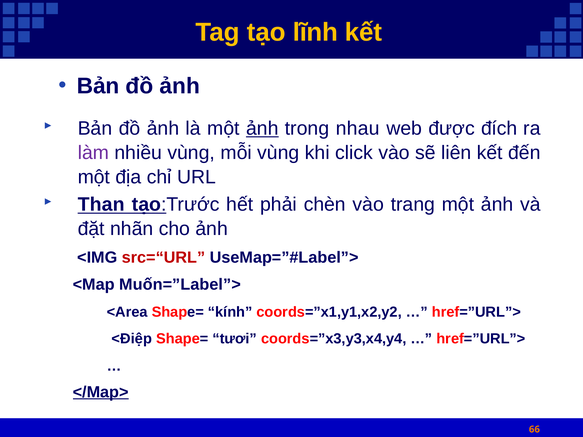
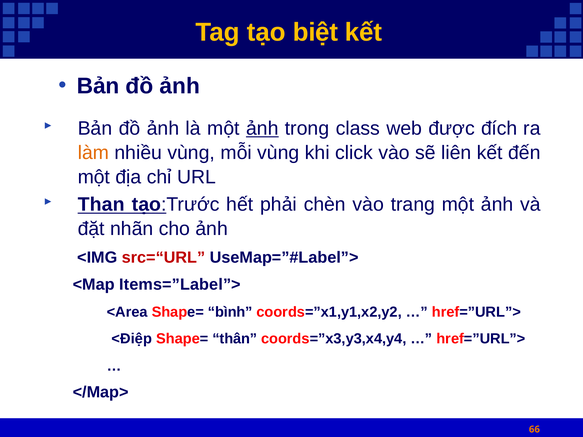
lĩnh: lĩnh -> biệt (315, 32)
nhau: nhau -> class (358, 129)
làm colour: purple -> orange (93, 153)
Muốn=”Label”>: Muốn=”Label”> -> Items=”Label”> (180, 285)
kính: kính -> bình (230, 312)
tươi: tươi -> thân (235, 339)
</Map> underline: present -> none (101, 392)
